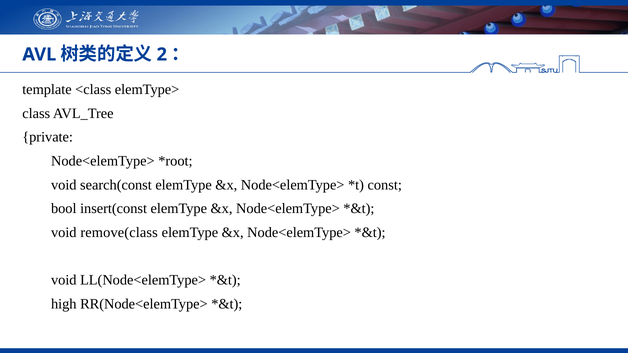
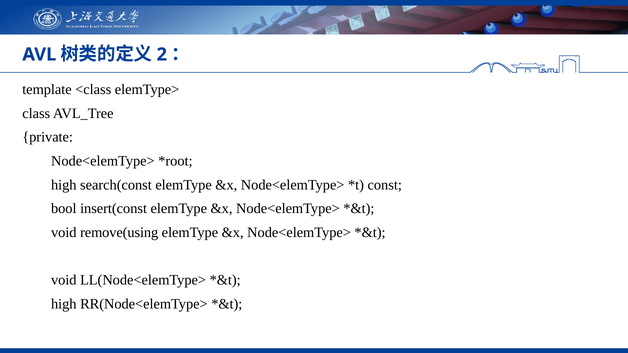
void: void -> high (64, 185)
remove(class: remove(class -> remove(using (119, 233)
